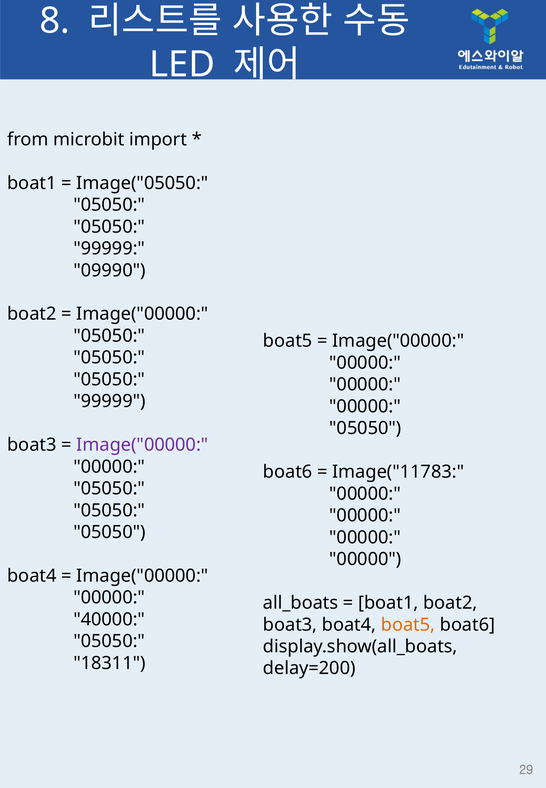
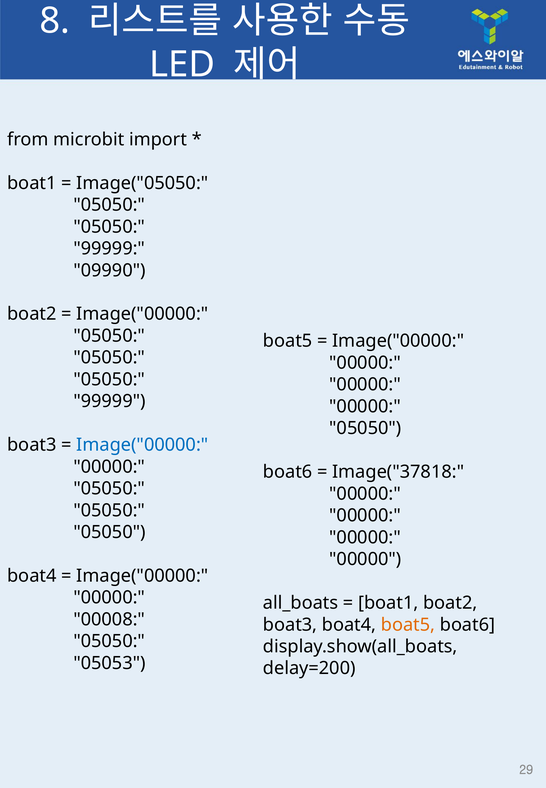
Image("00000 colour: purple -> blue (142, 445)
Image("11783: Image("11783 -> Image("37818 (398, 472)
40000: 40000 -> 00008 (109, 620)
18311: 18311 -> 05053 (110, 664)
